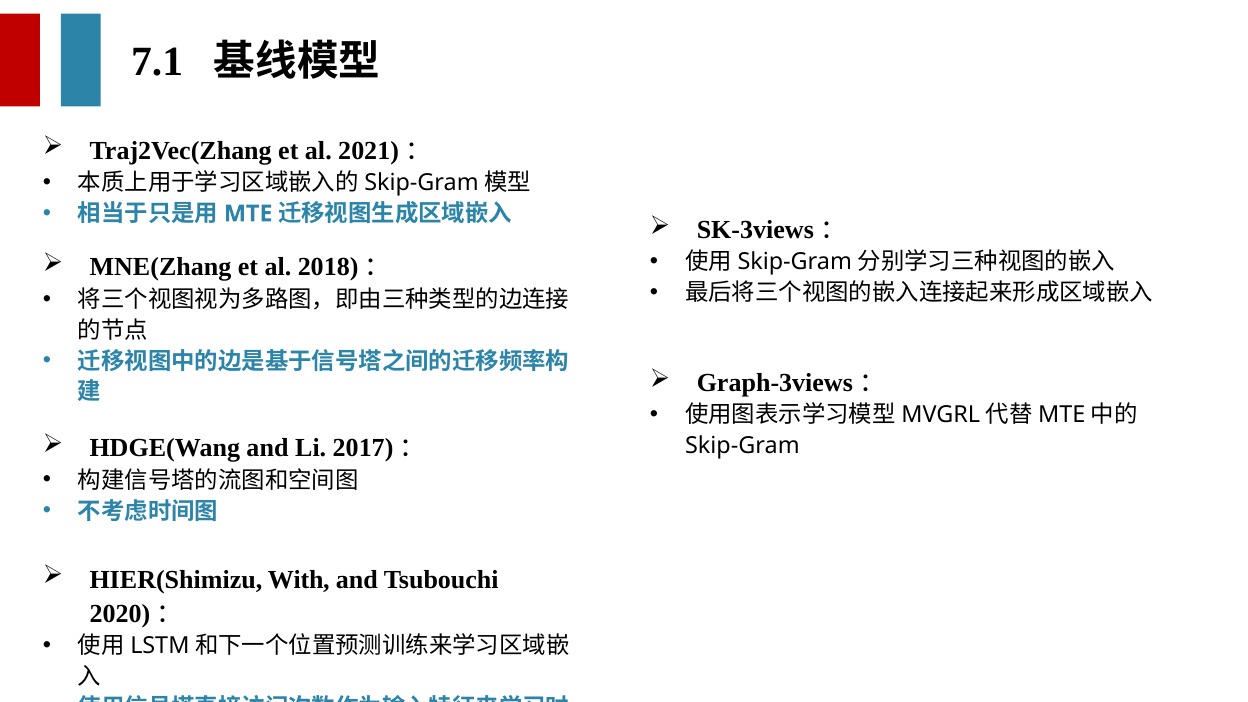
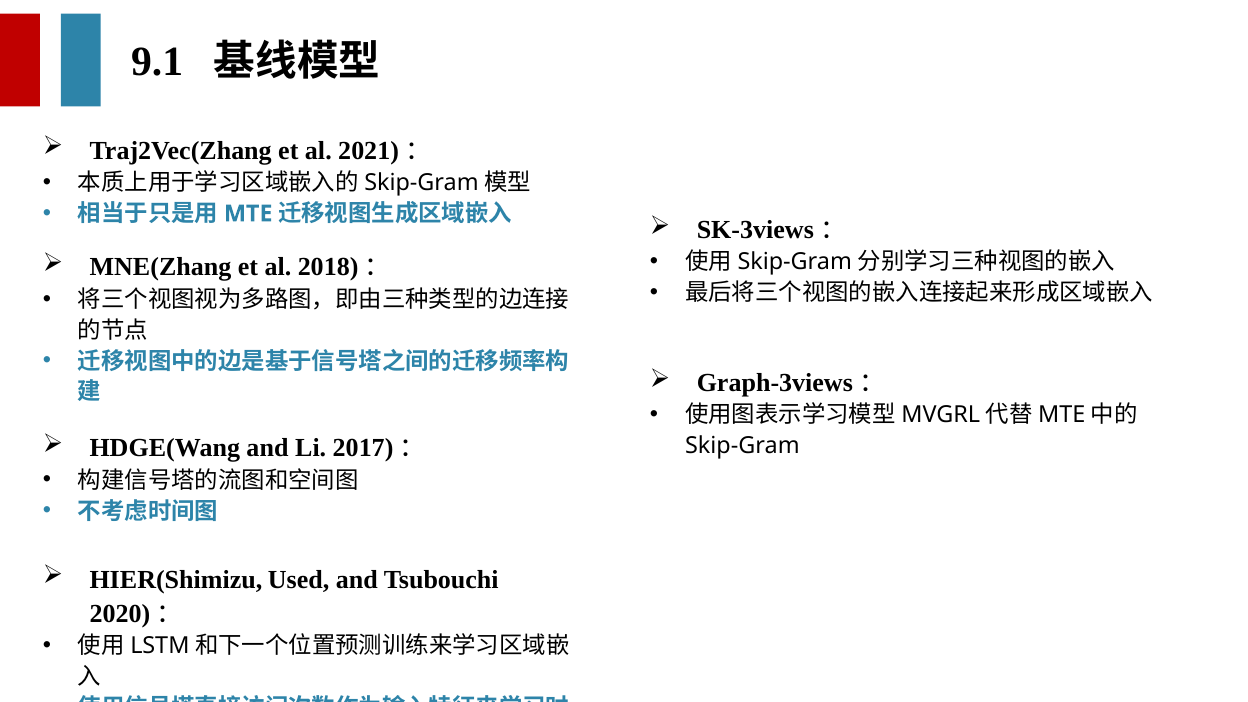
7.1: 7.1 -> 9.1 (157, 62)
With: With -> Used (299, 580)
